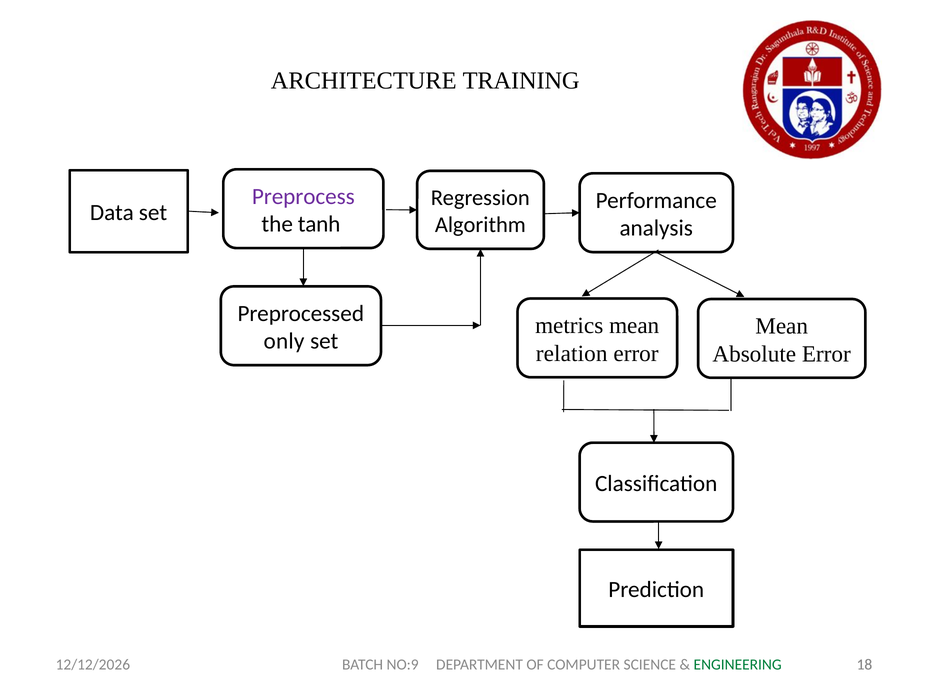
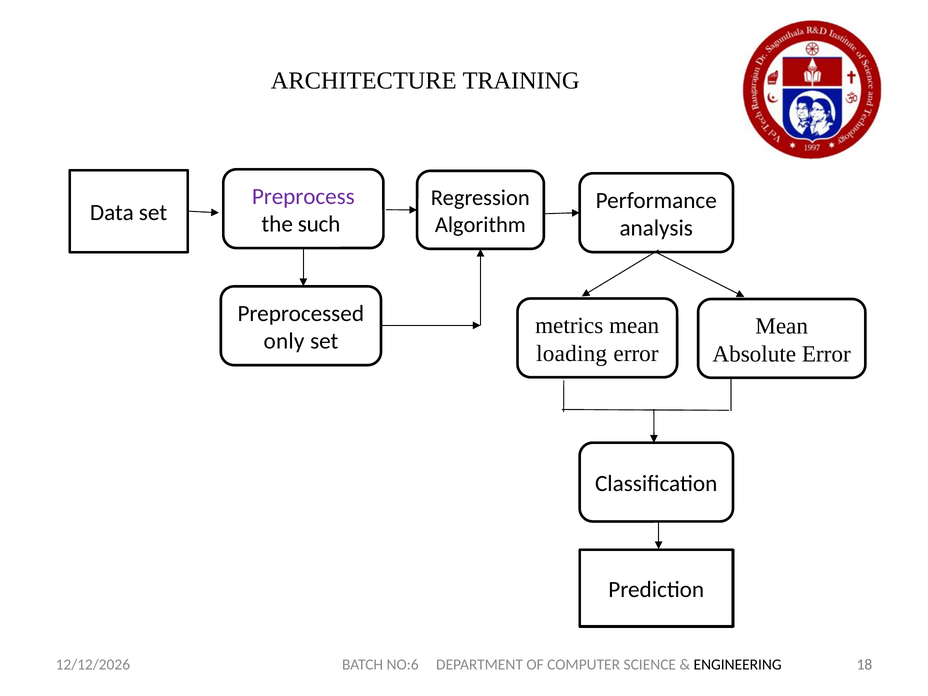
tanh: tanh -> such (319, 224)
relation: relation -> loading (572, 353)
NO:9: NO:9 -> NO:6 (403, 665)
ENGINEERING colour: green -> black (738, 665)
